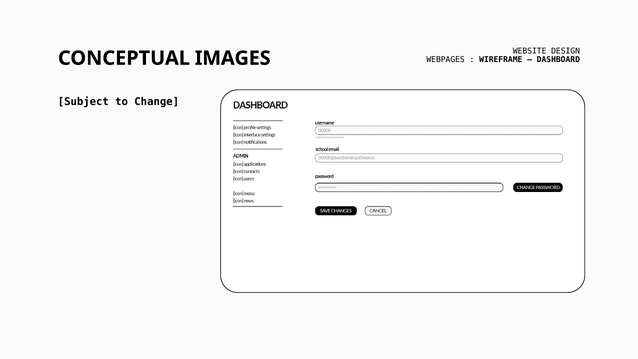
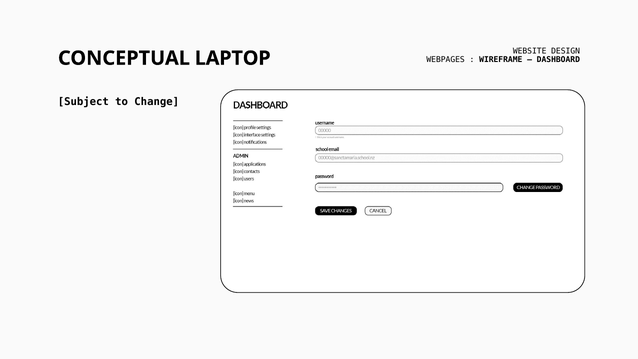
IMAGES: IMAGES -> LAPTOP (233, 58)
